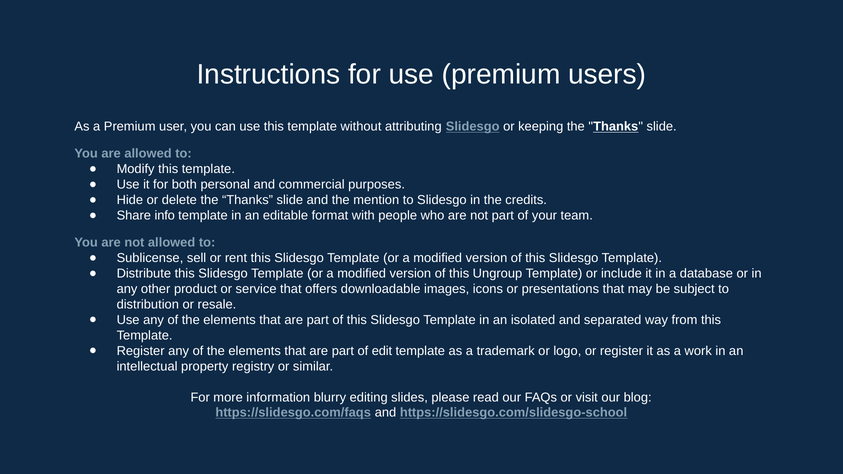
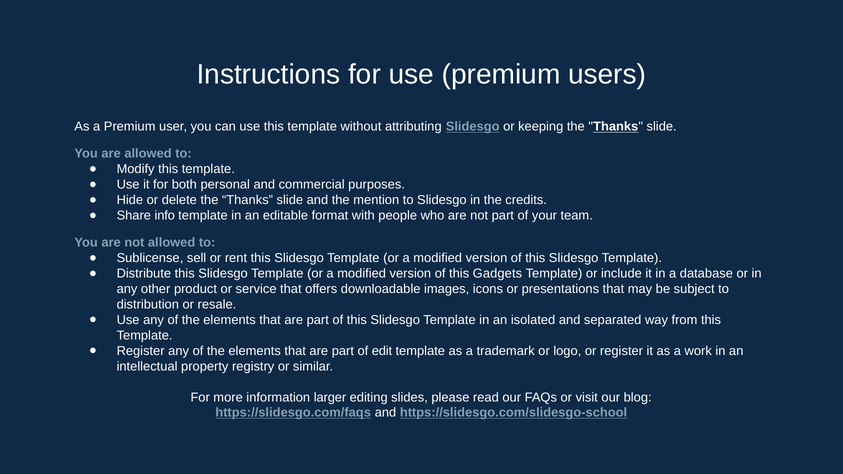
Ungroup: Ungroup -> Gadgets (497, 274)
blurry: blurry -> larger (330, 397)
